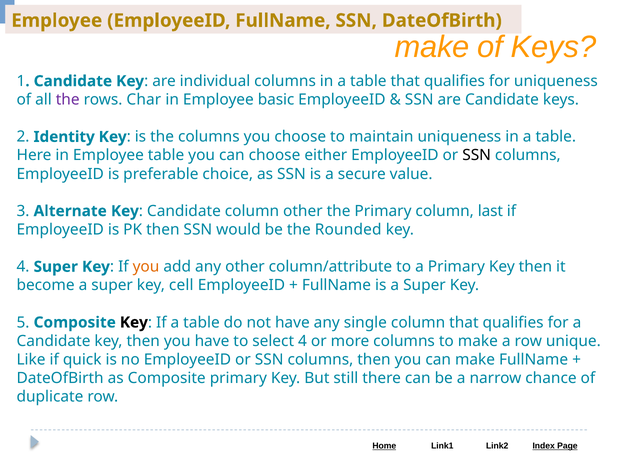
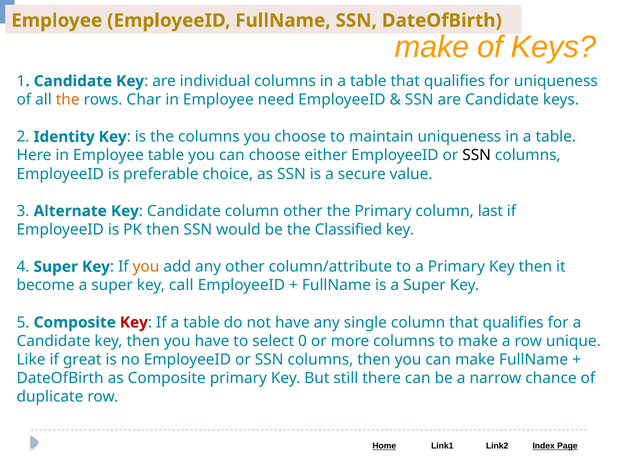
the colour: purple -> orange (68, 100)
basic: basic -> need (276, 100)
Rounded: Rounded -> Classified (348, 229)
cell: cell -> call (181, 285)
Key colour: black -> red (134, 322)
select 4: 4 -> 0 (303, 341)
quick: quick -> great (82, 359)
